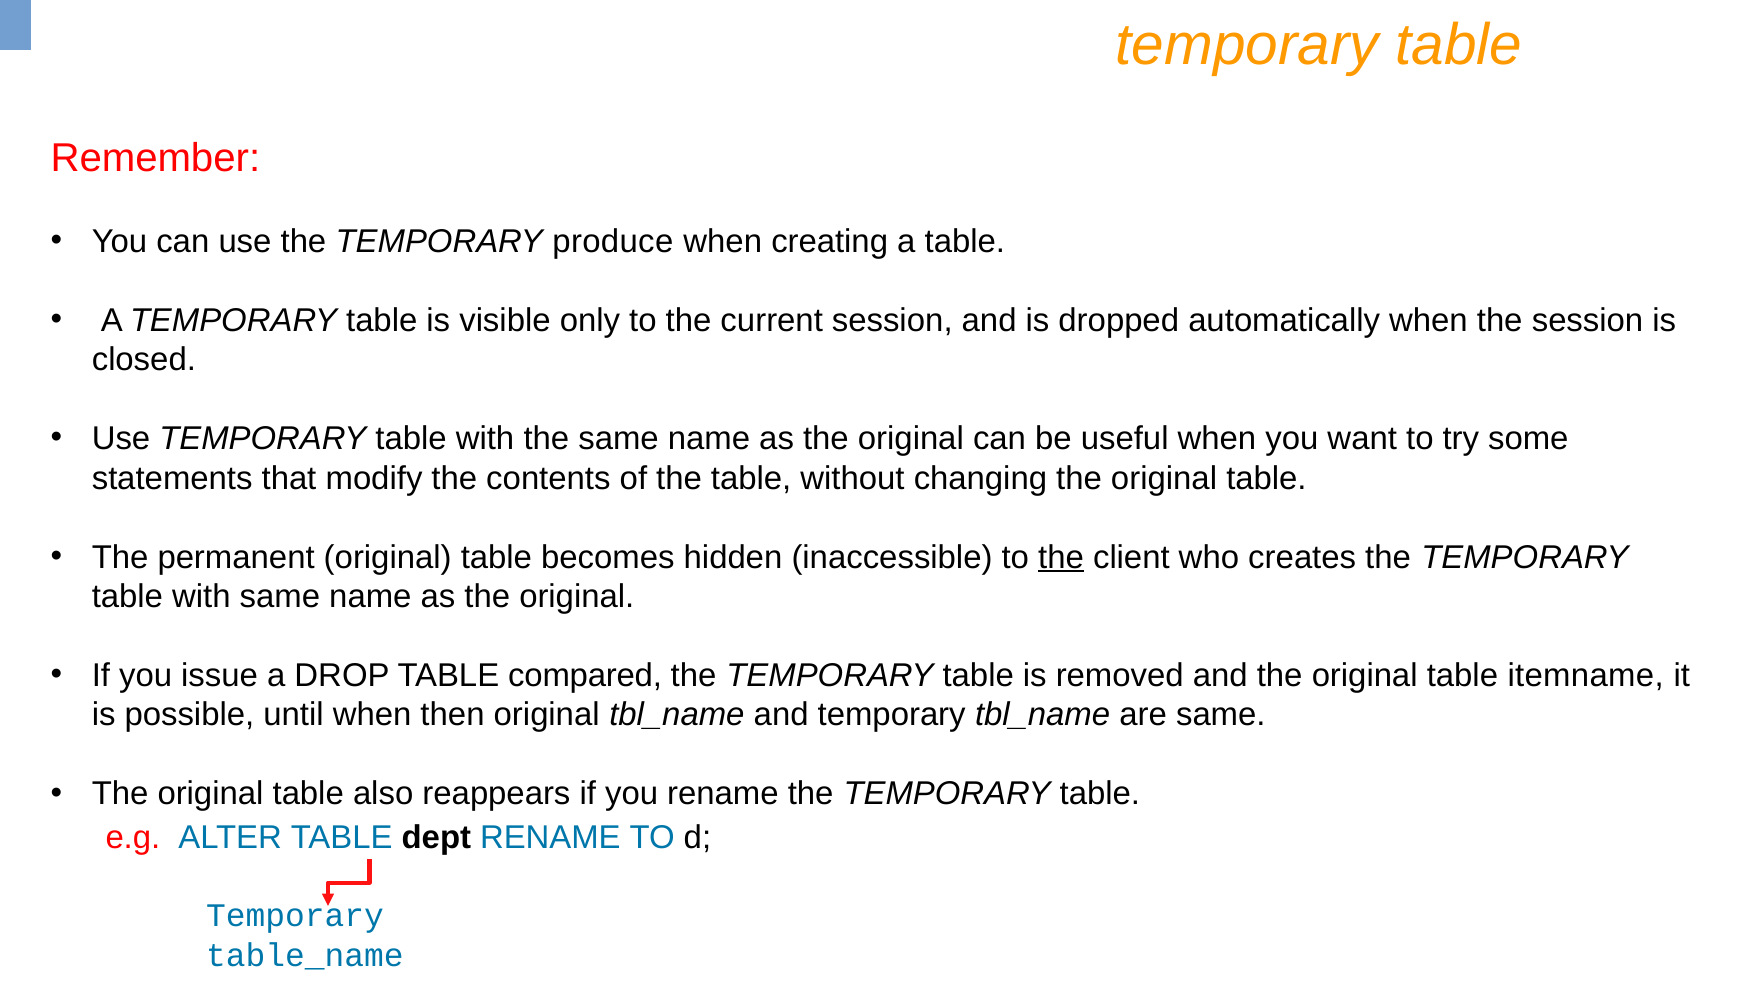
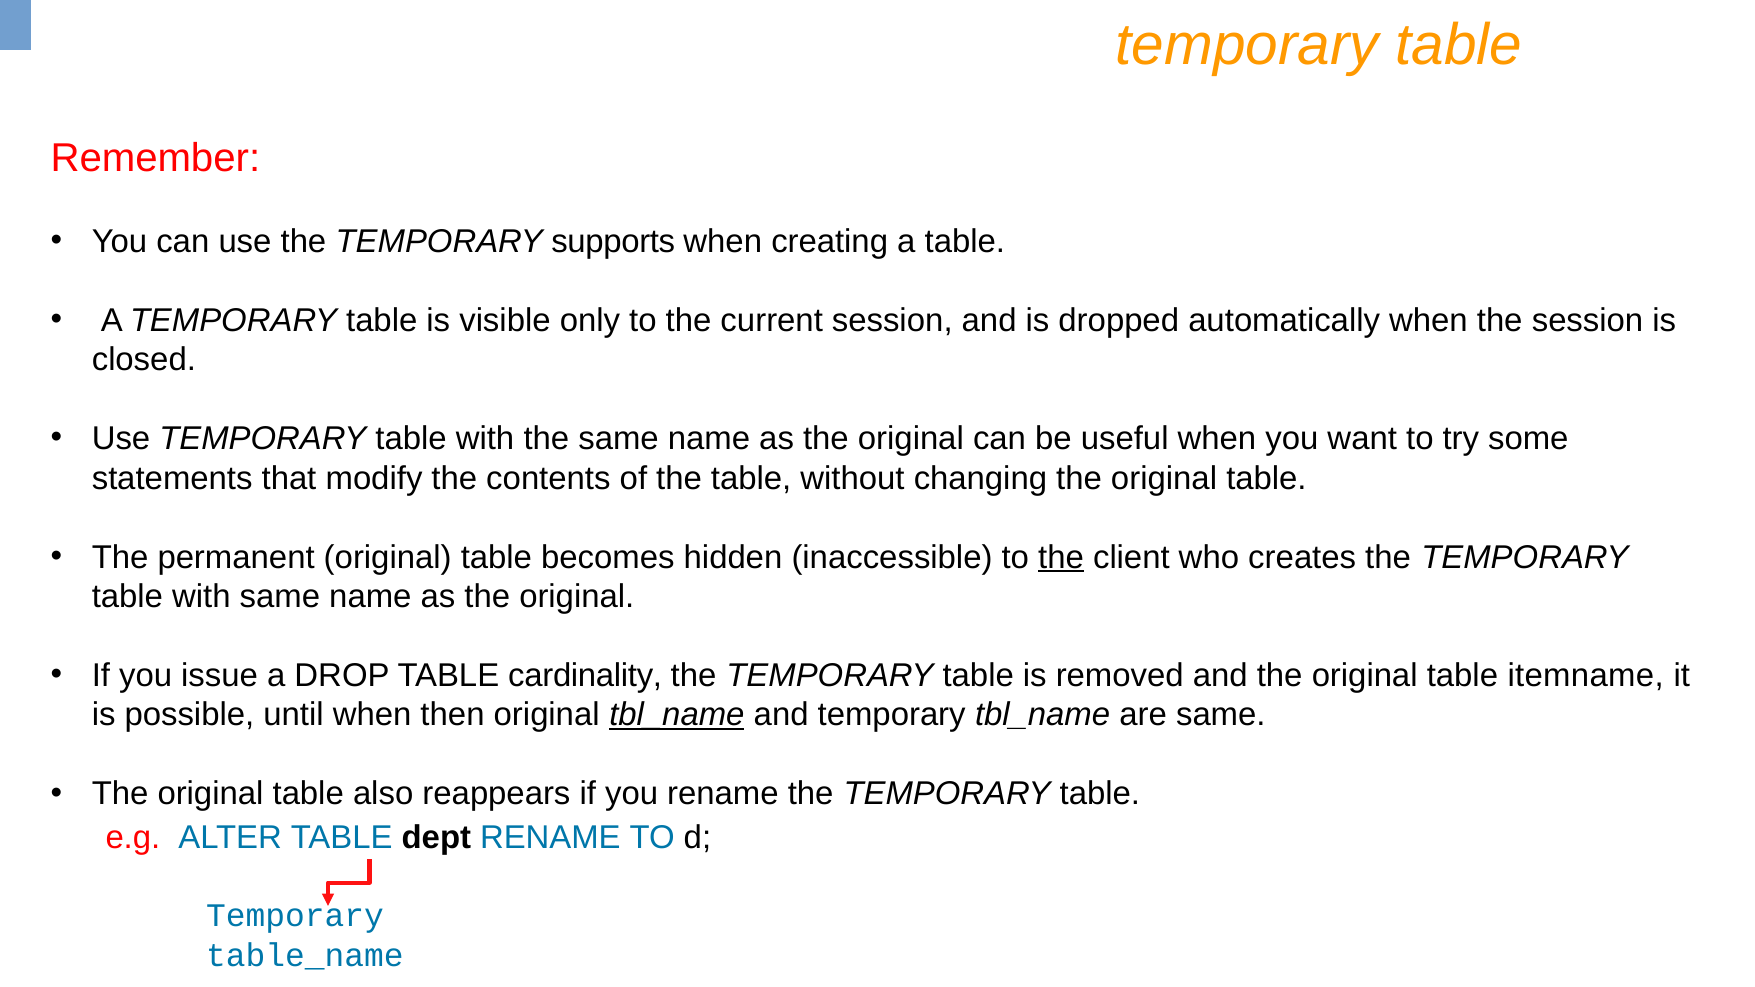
produce: produce -> supports (613, 241)
compared: compared -> cardinality (585, 676)
tbl_name underline: none -> present (677, 715)
